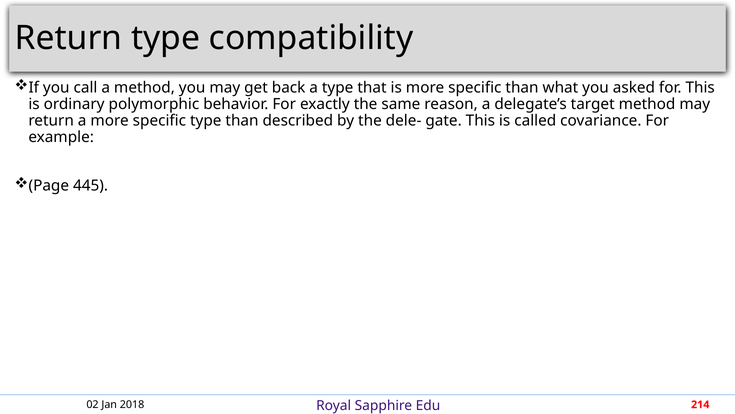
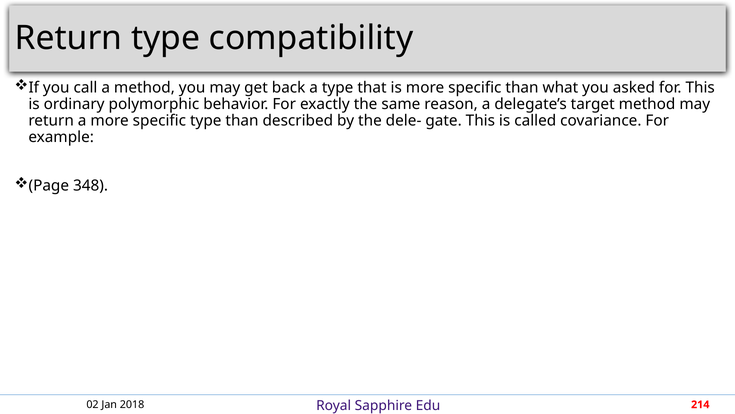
445: 445 -> 348 (91, 185)
